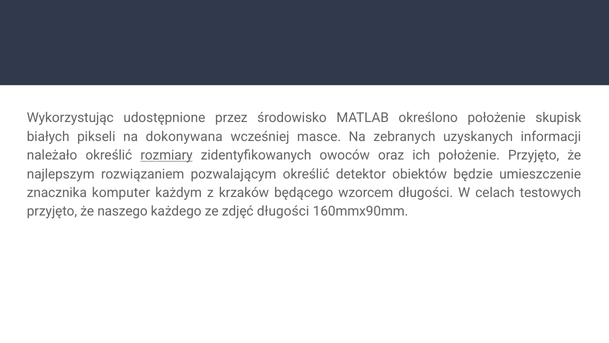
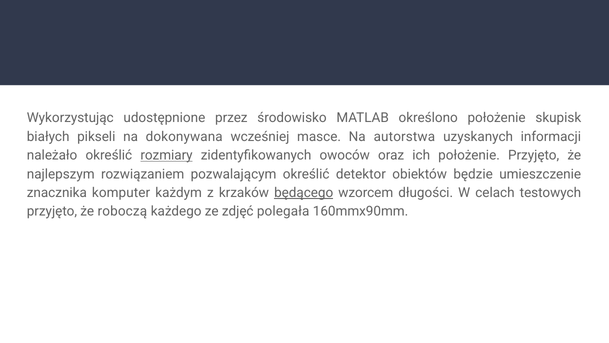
zebranych: zebranych -> autorstwa (404, 137)
będącego underline: none -> present (304, 192)
naszego: naszego -> roboczą (122, 211)
zdjęć długości: długości -> polegała (283, 211)
